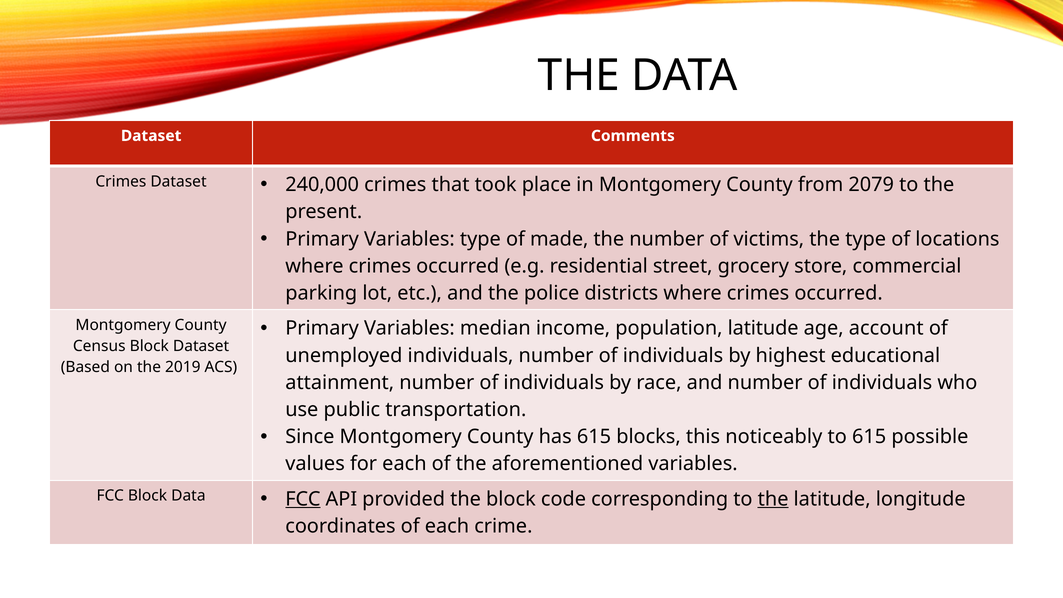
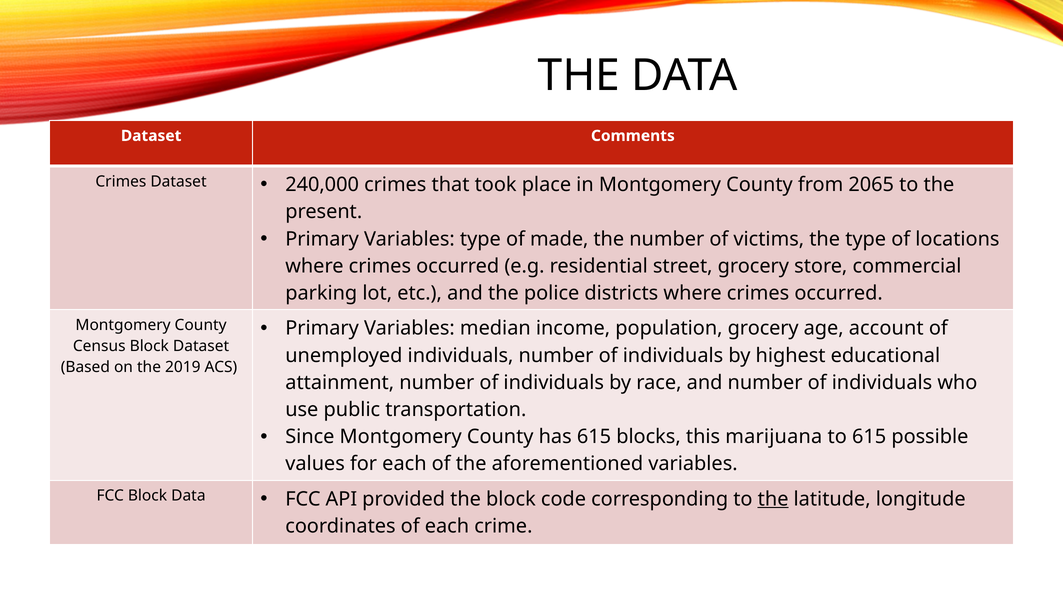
2079: 2079 -> 2065 (871, 185)
population latitude: latitude -> grocery (763, 328)
noticeably: noticeably -> marijuana (774, 437)
FCC underline: present -> none (303, 499)
